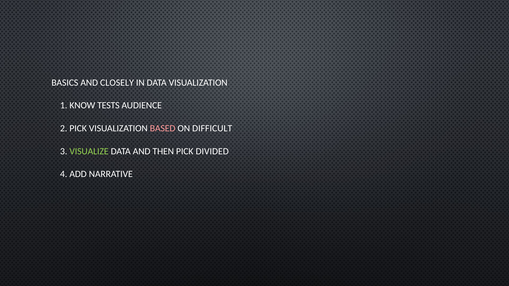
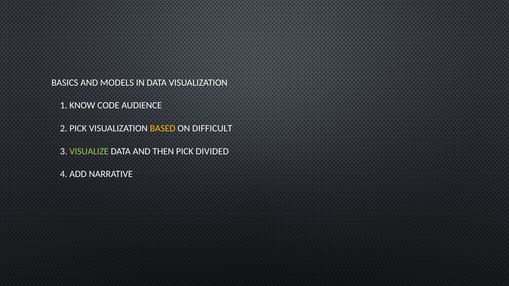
CLOSELY: CLOSELY -> MODELS (117, 83)
TESTS: TESTS -> CODE (108, 106)
BASED colour: pink -> yellow (163, 128)
